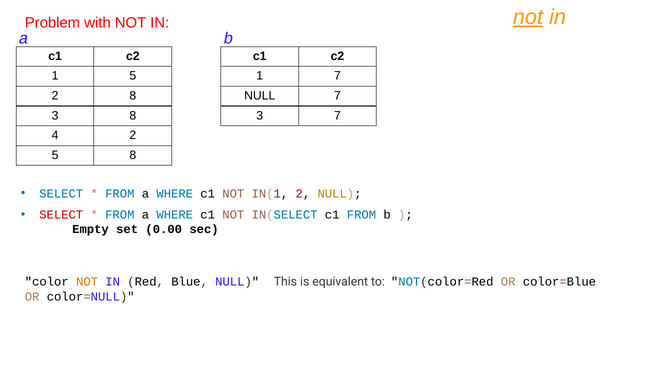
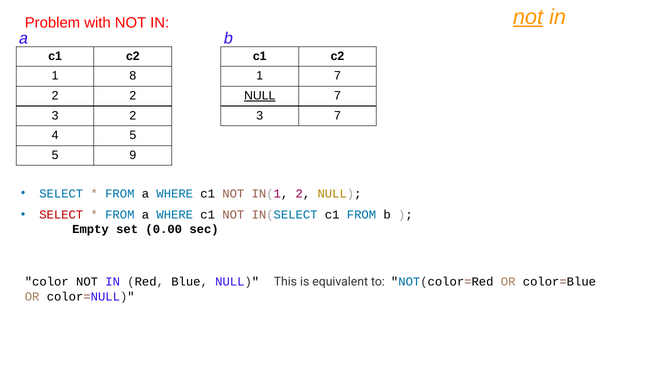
1 5: 5 -> 8 (133, 76)
2 8: 8 -> 2 (133, 96)
NULL underline: none -> present (260, 96)
3 8: 8 -> 2 (133, 116)
4 2: 2 -> 5 (133, 135)
5 8: 8 -> 9 (133, 155)
NOT colour: orange -> black (87, 282)
